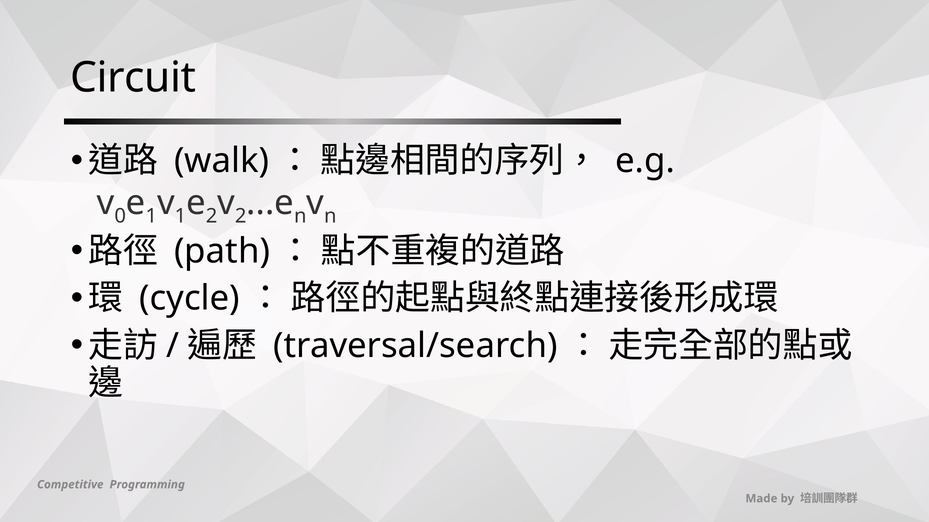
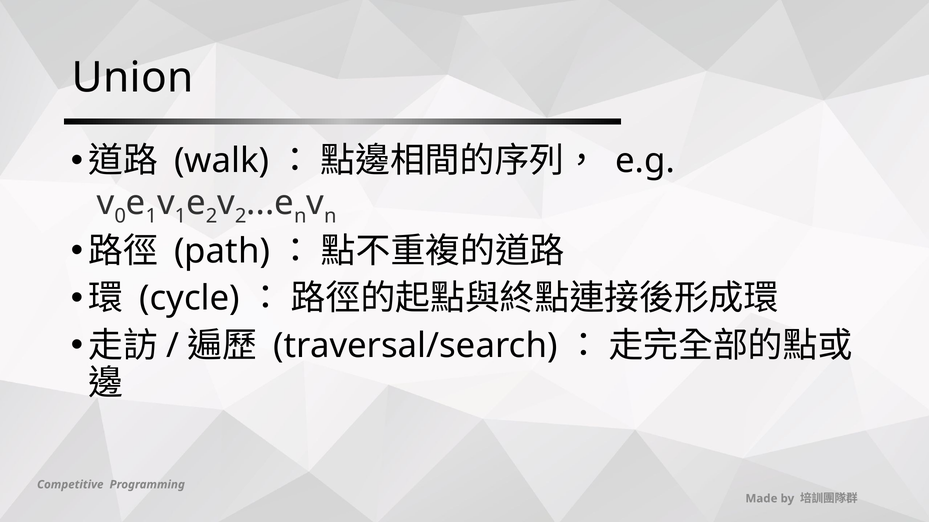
Circuit: Circuit -> Union (133, 78)
